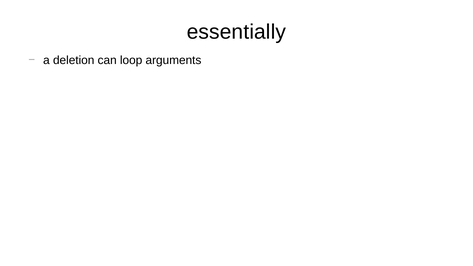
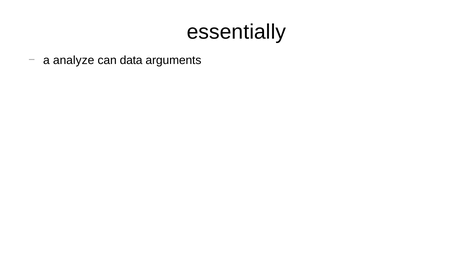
deletion: deletion -> analyze (74, 60)
loop: loop -> data (131, 60)
